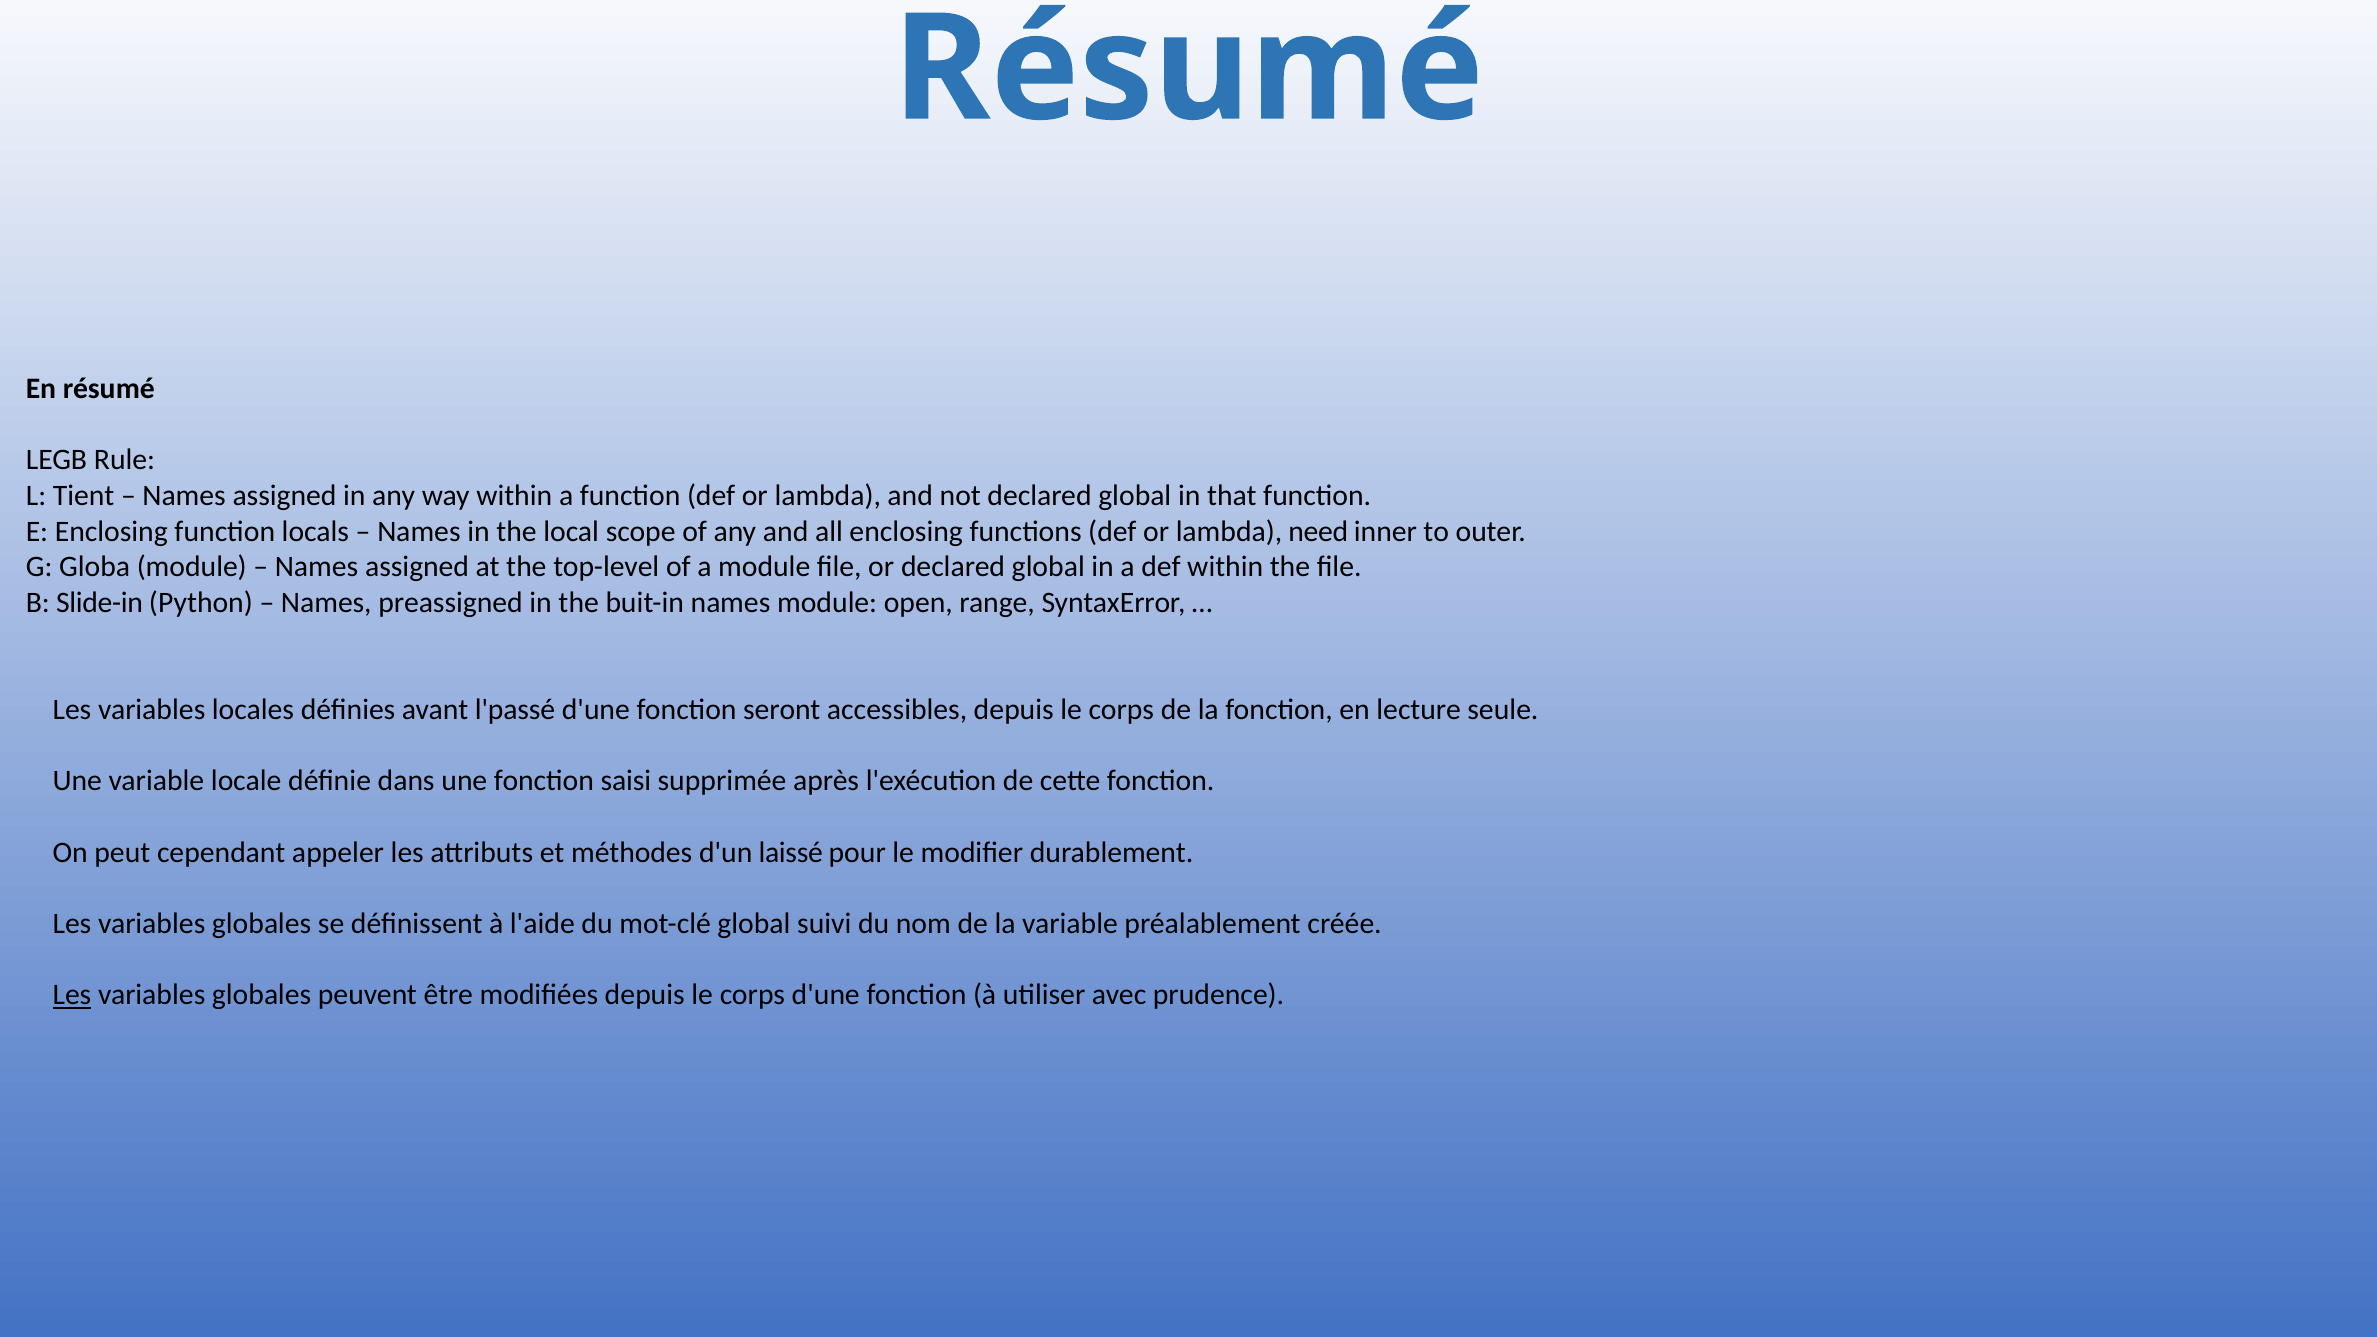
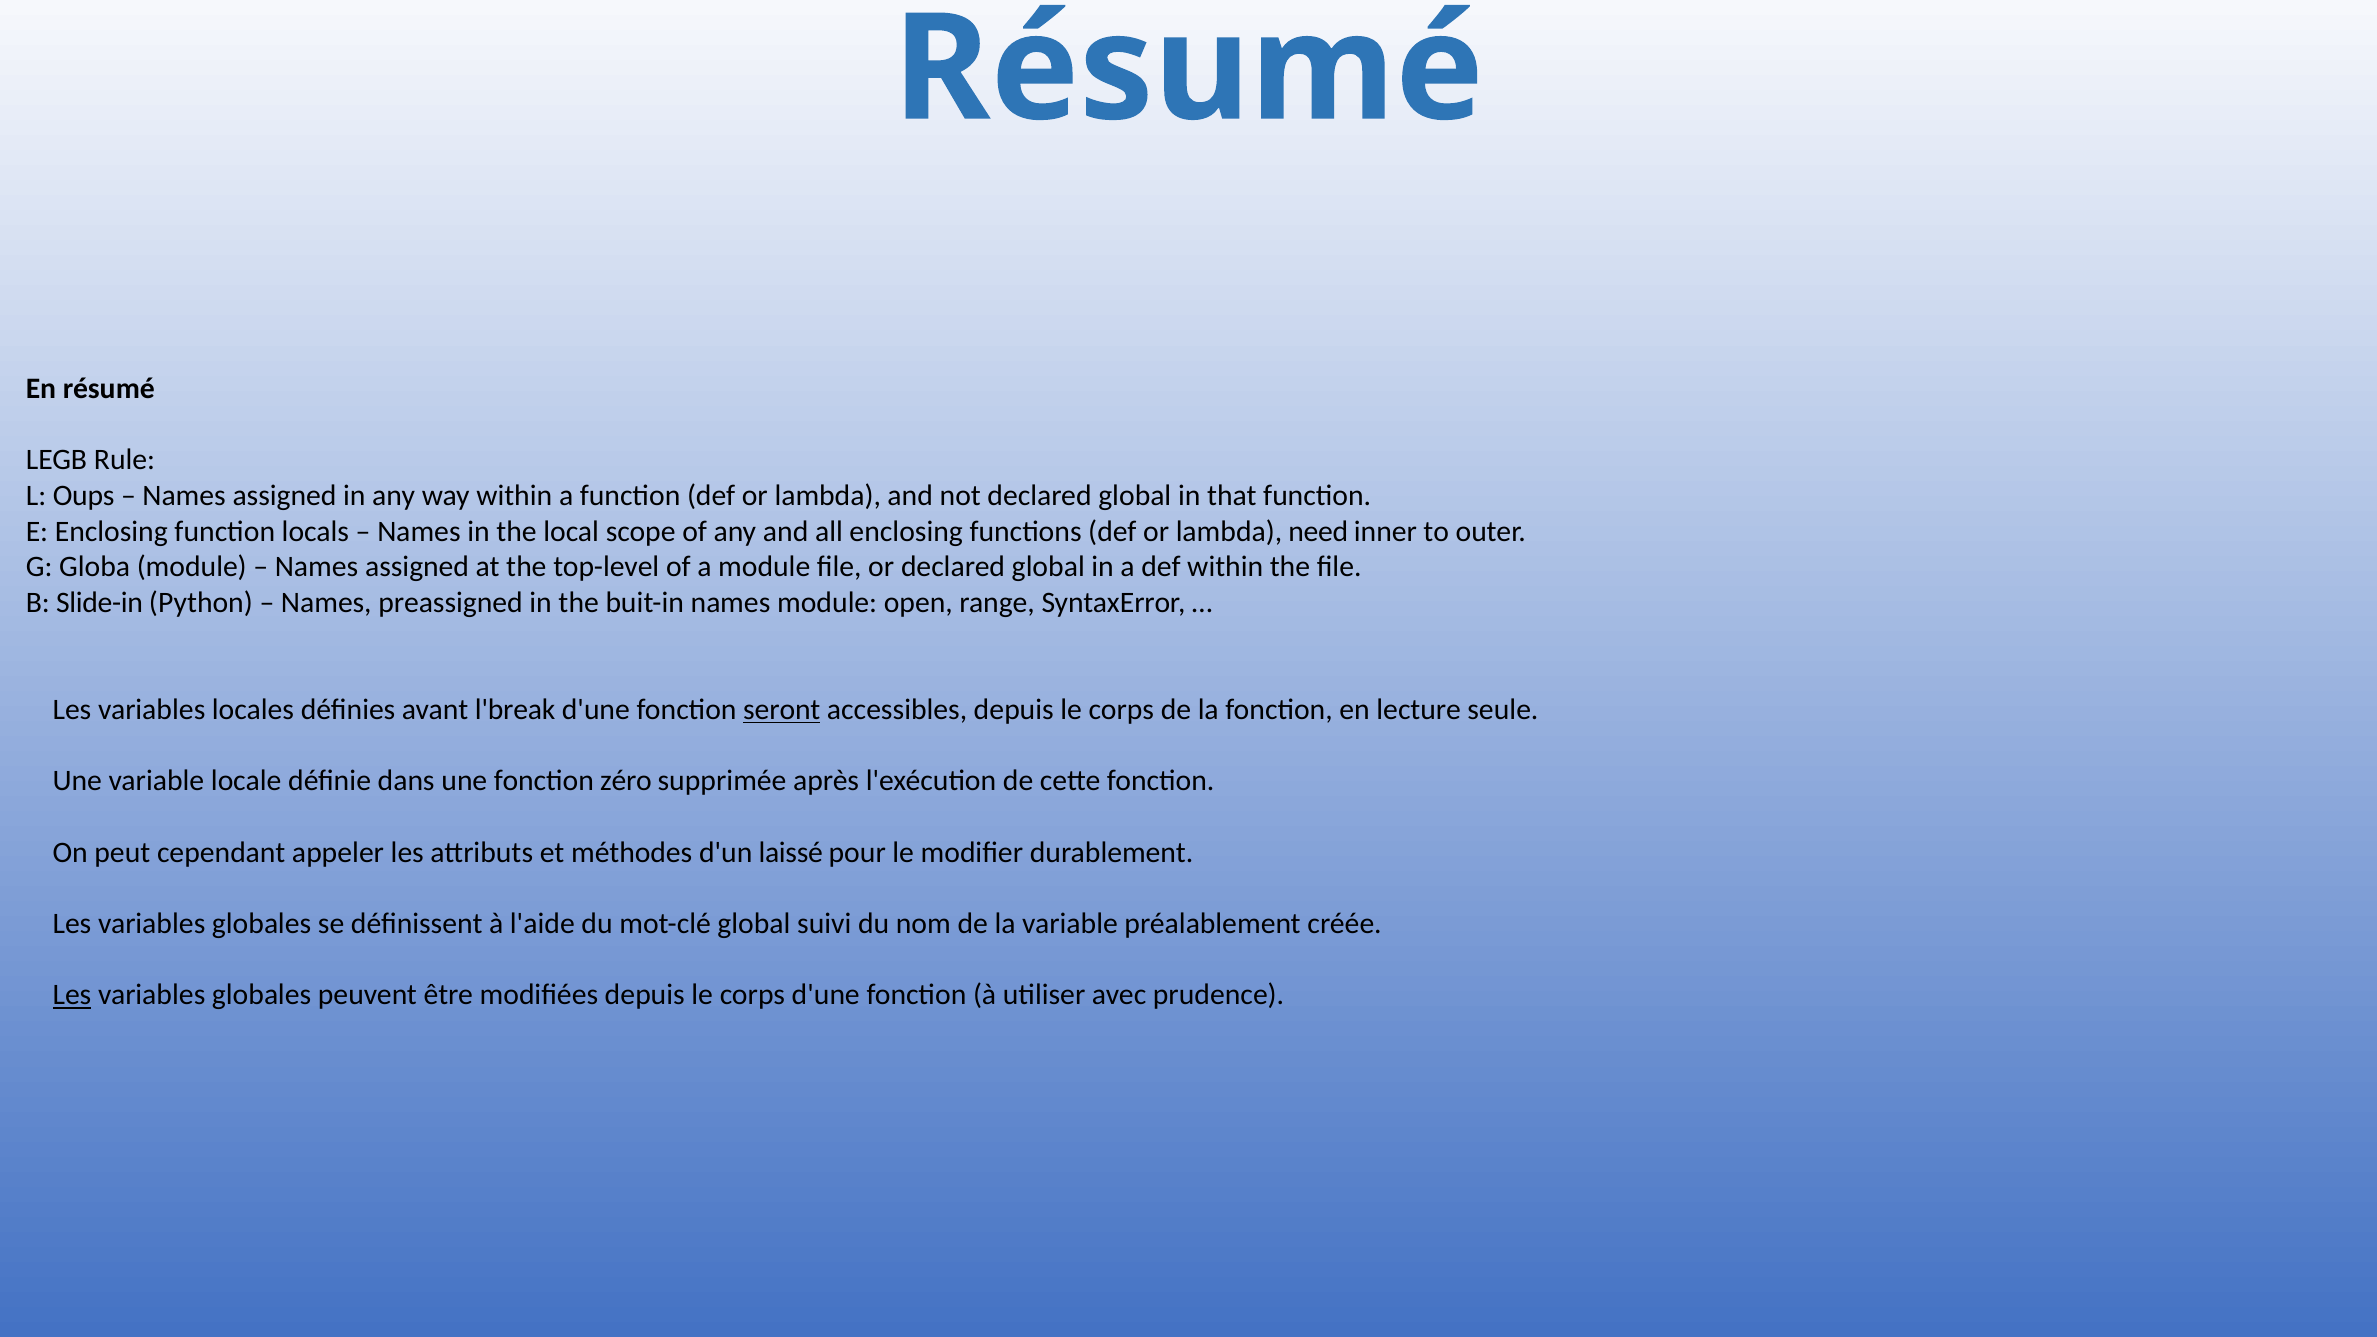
Tient: Tient -> Oups (84, 496)
l'passé: l'passé -> l'break (515, 710)
seront underline: none -> present (782, 710)
saisi: saisi -> zéro (626, 781)
